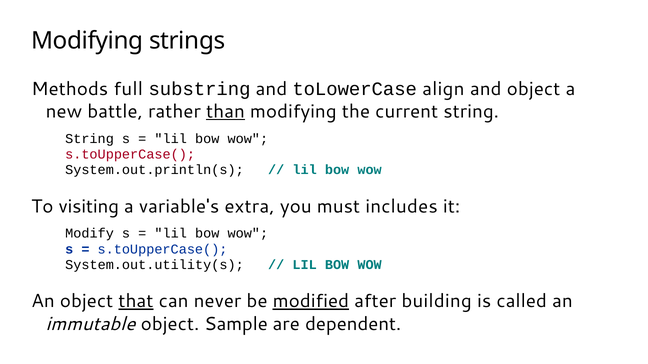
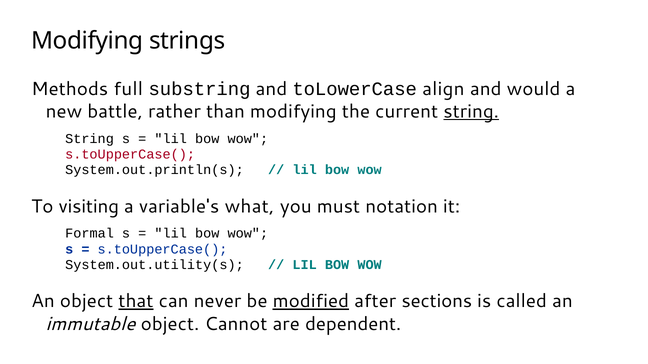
and object: object -> would (534, 89)
than underline: present -> none (225, 112)
string underline: none -> present (471, 112)
extra: extra -> what (249, 207)
includes: includes -> notation (402, 207)
Modify: Modify -> Formal (90, 234)
building: building -> sections (437, 302)
Sample: Sample -> Cannot (236, 324)
